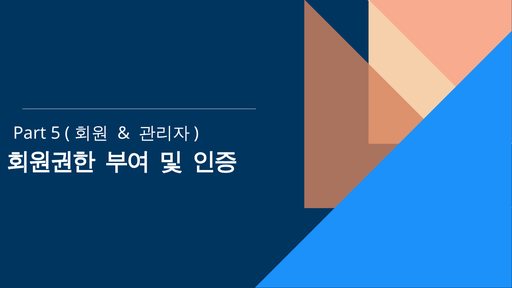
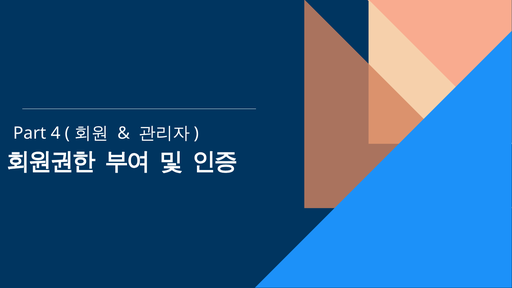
5: 5 -> 4 (56, 133)
